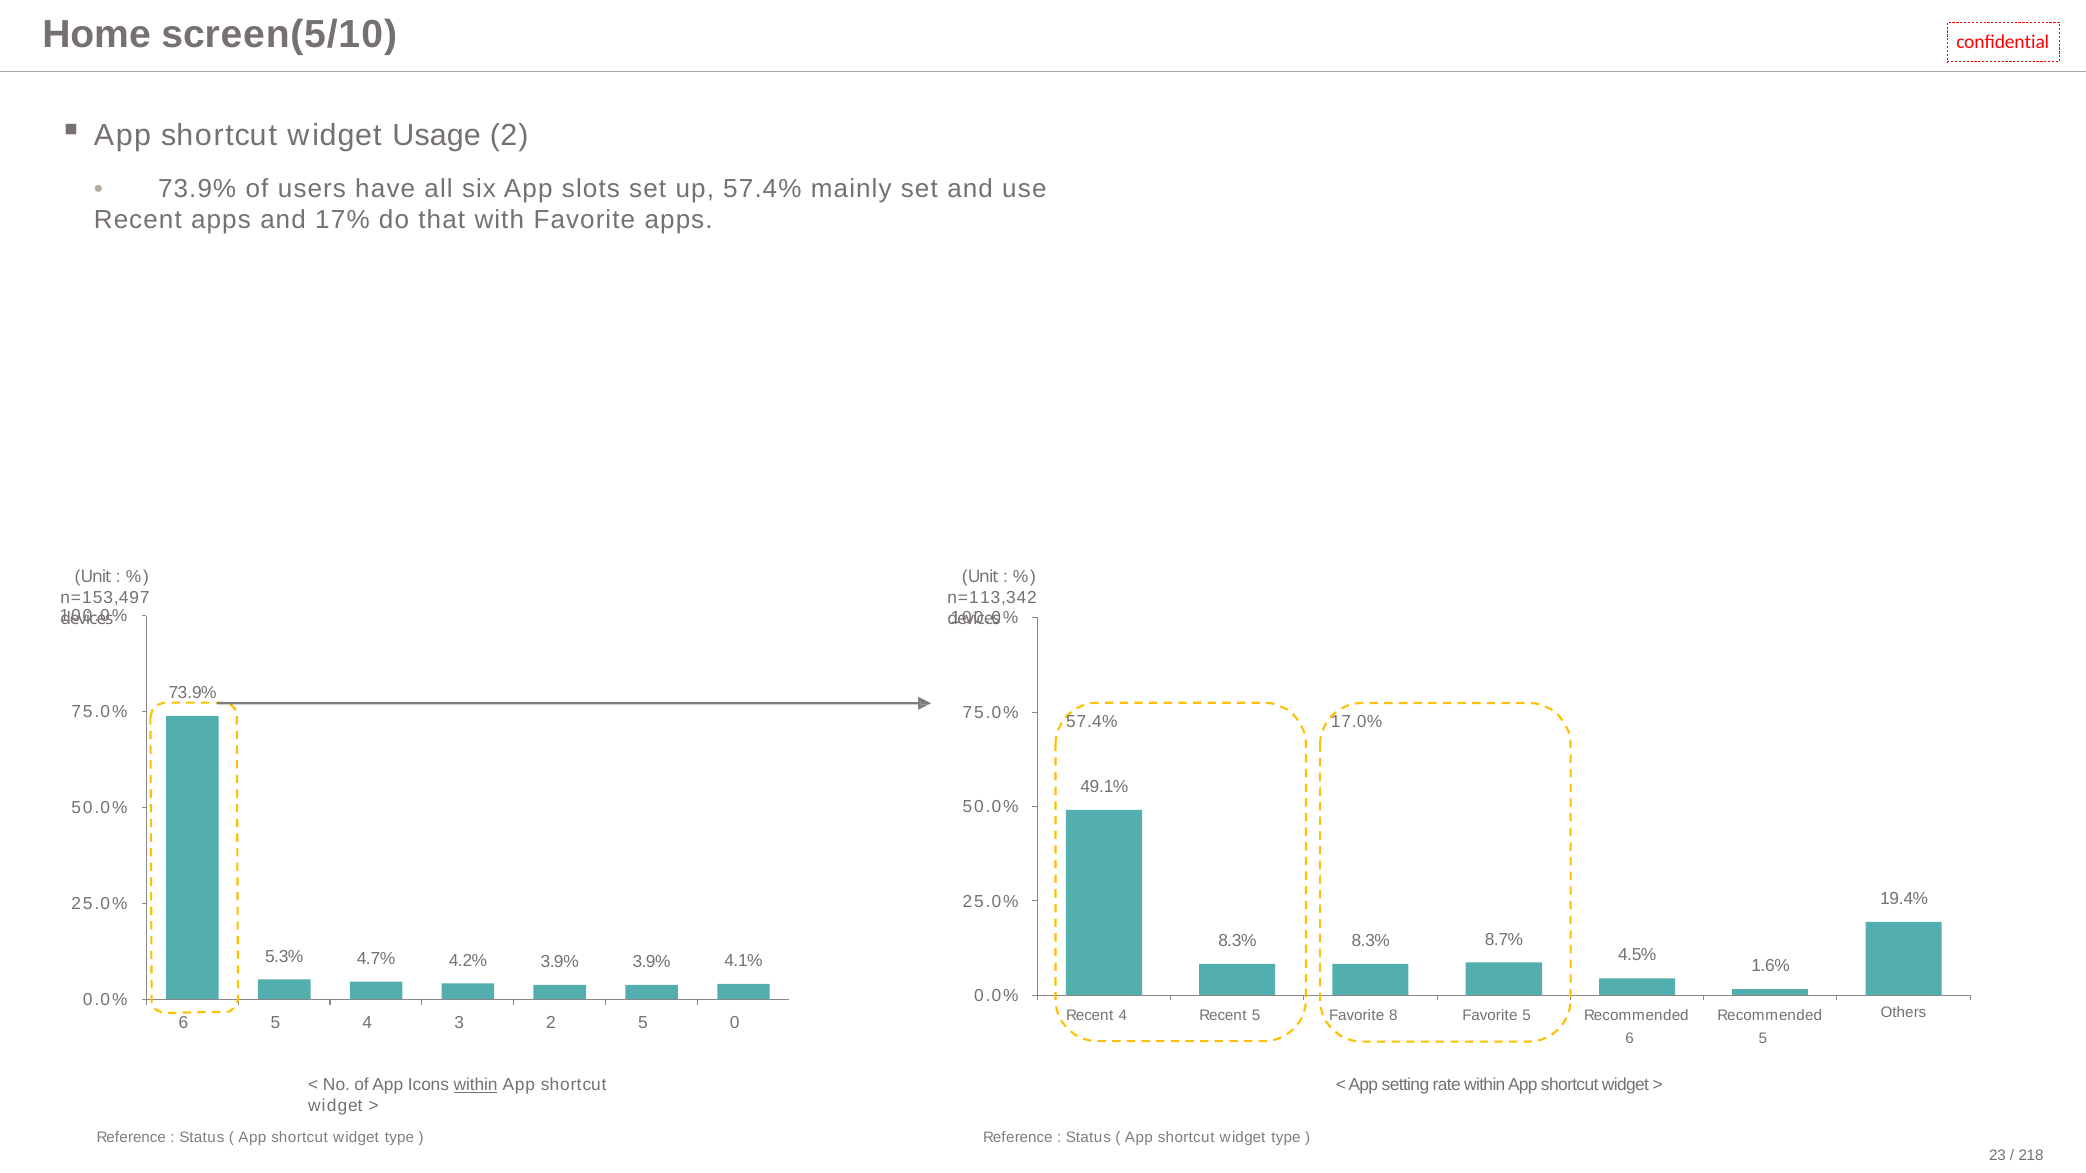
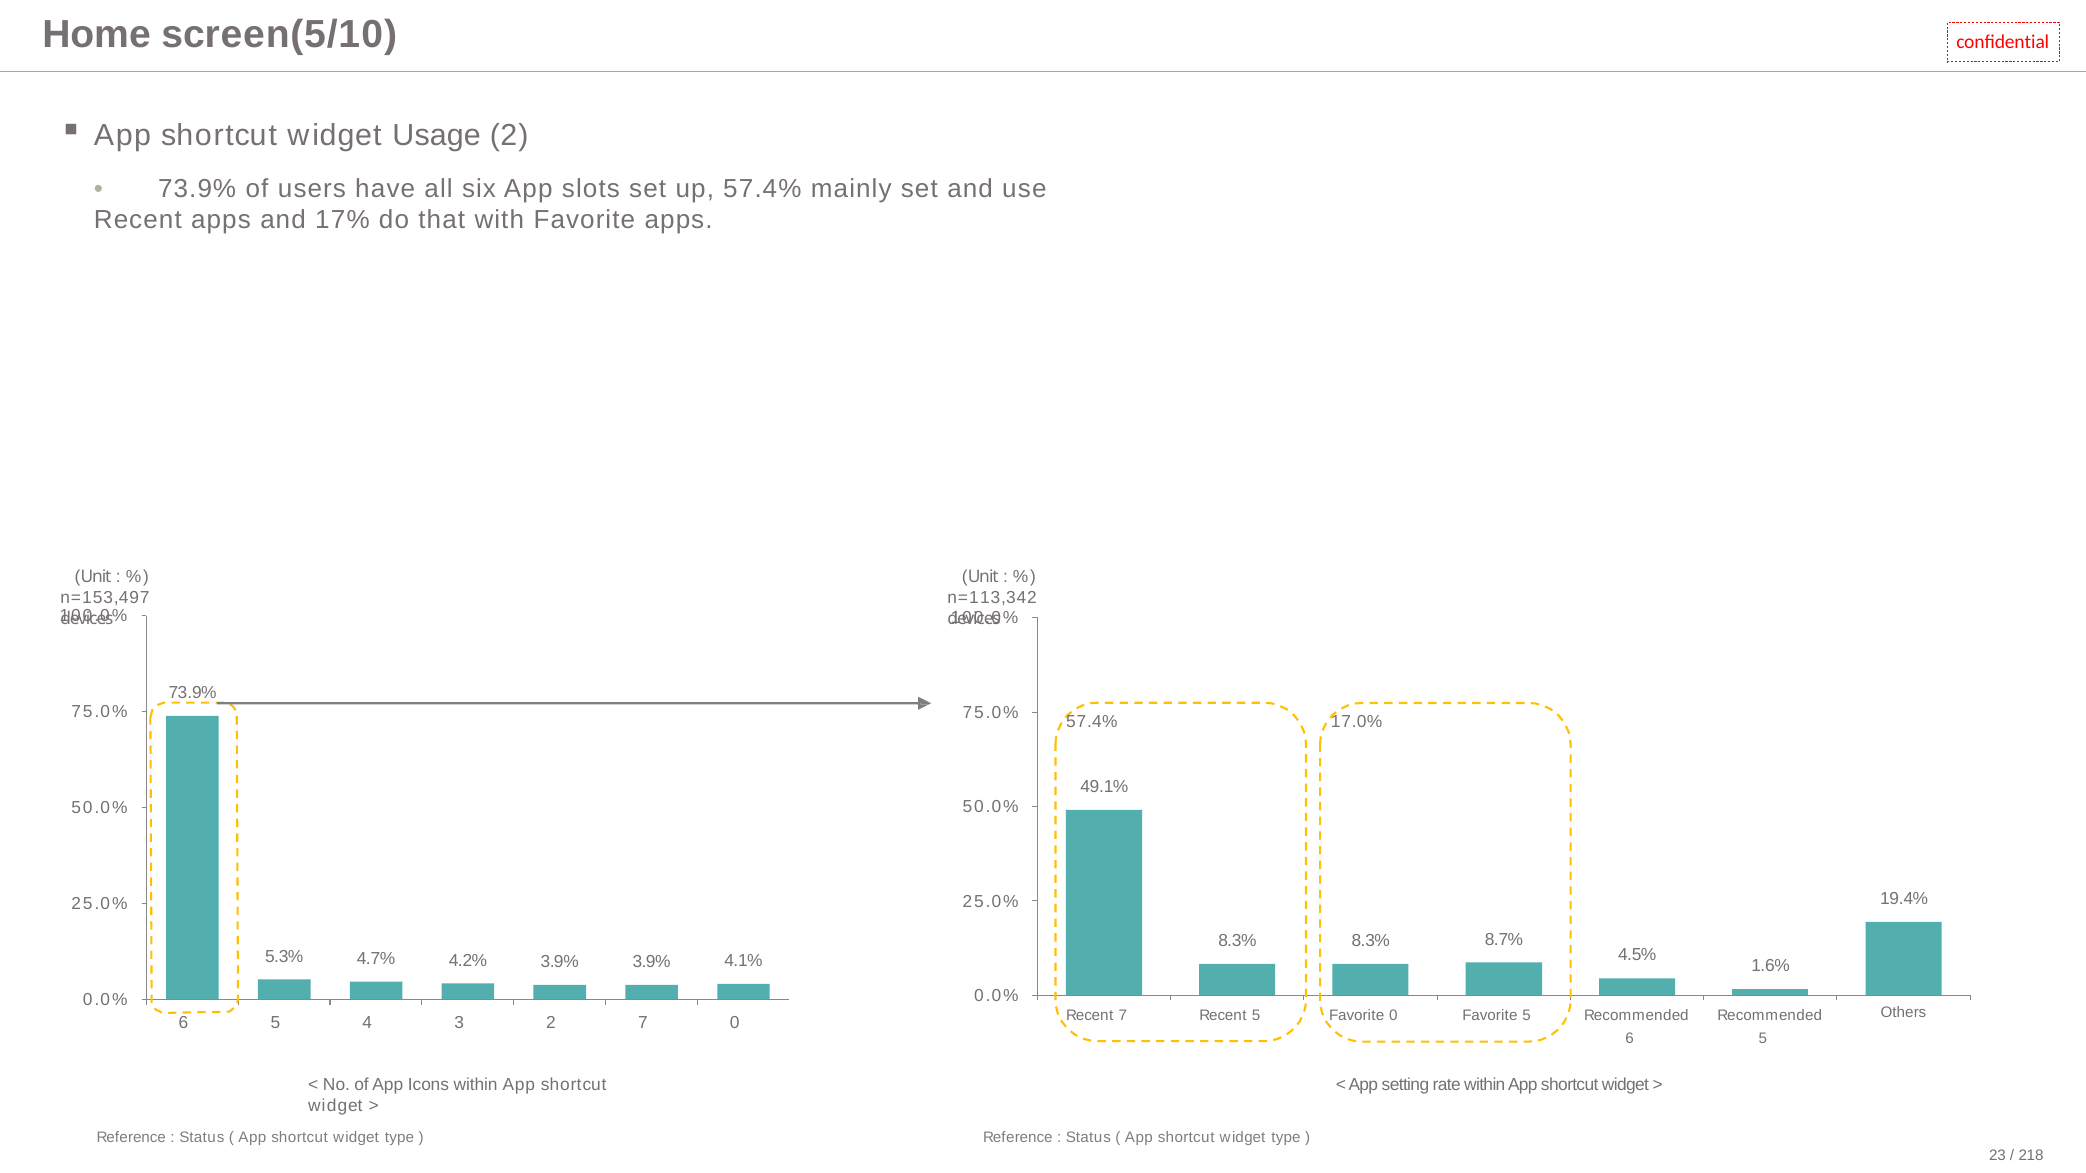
Recent 4: 4 -> 7 (1123, 1016)
Favorite 8: 8 -> 0 (1393, 1016)
2 5: 5 -> 7 (643, 1023)
within underline: present -> none (476, 1085)
